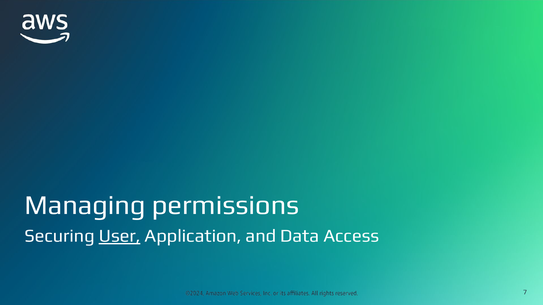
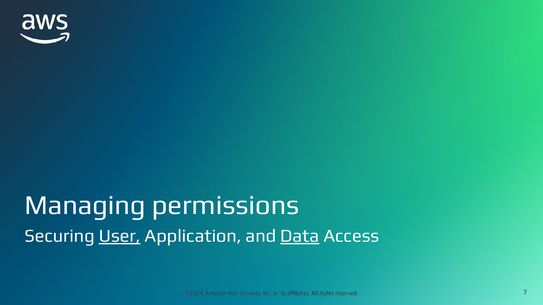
Data underline: none -> present (300, 236)
